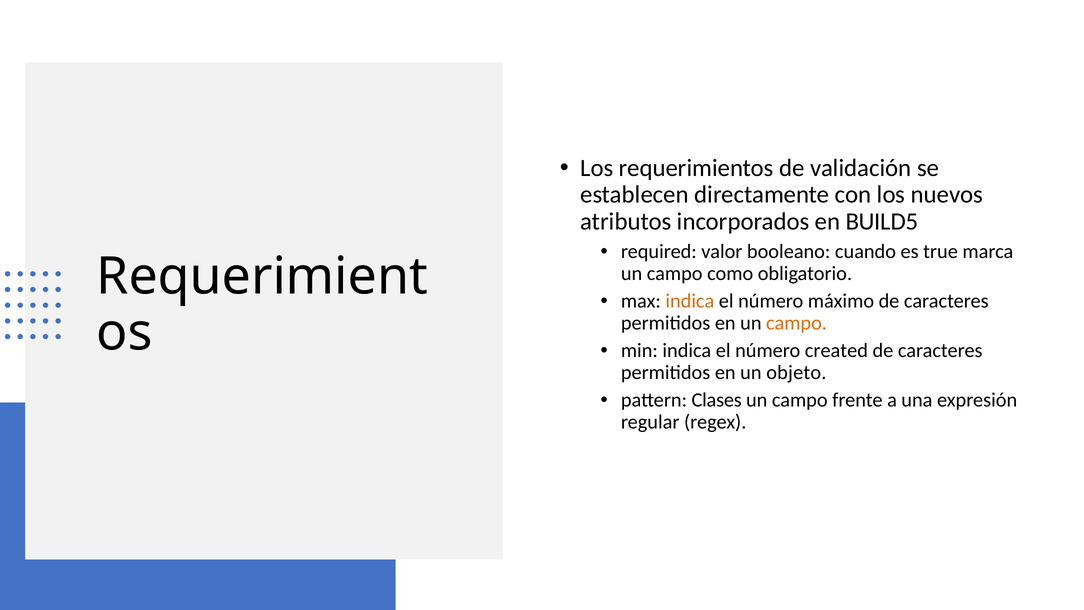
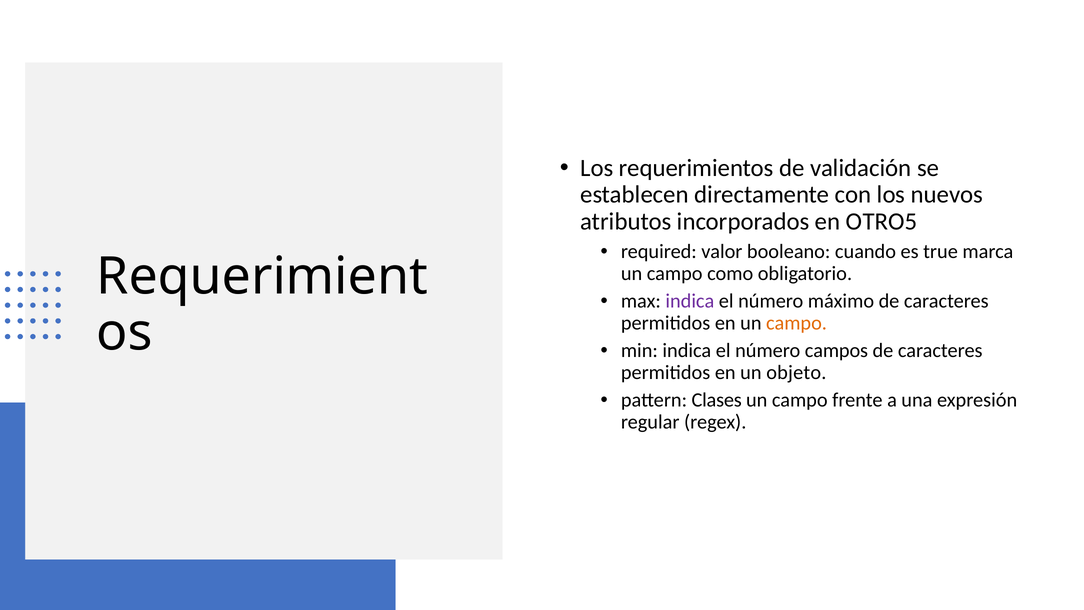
BUILD5: BUILD5 -> OTRO5 (882, 221)
indica colour: orange -> purple (690, 301)
created: created -> campos (836, 351)
